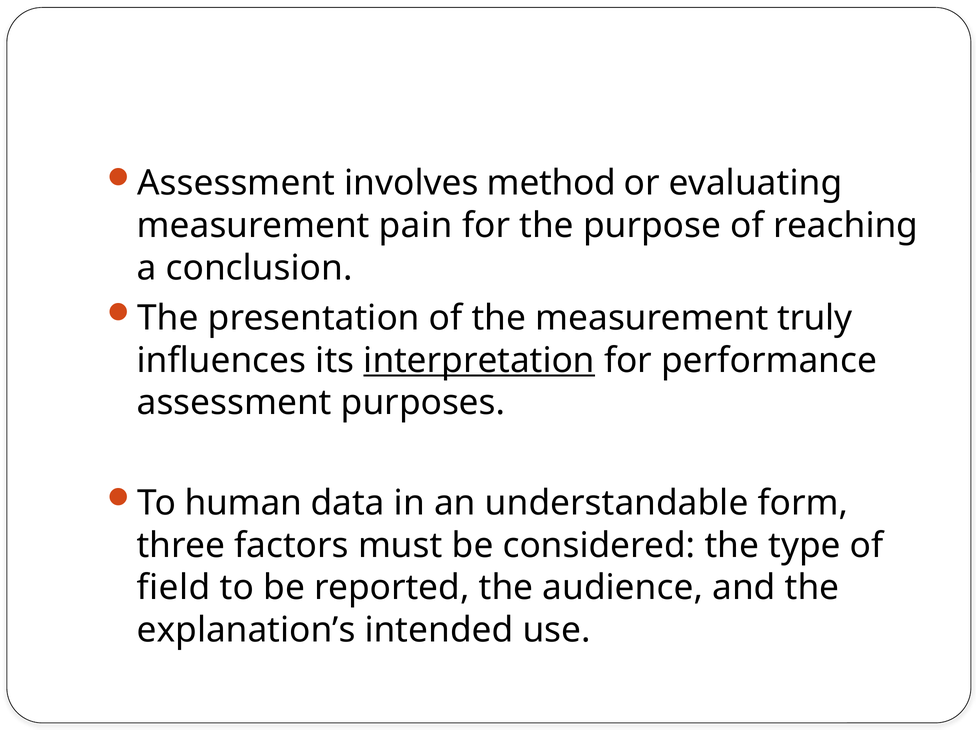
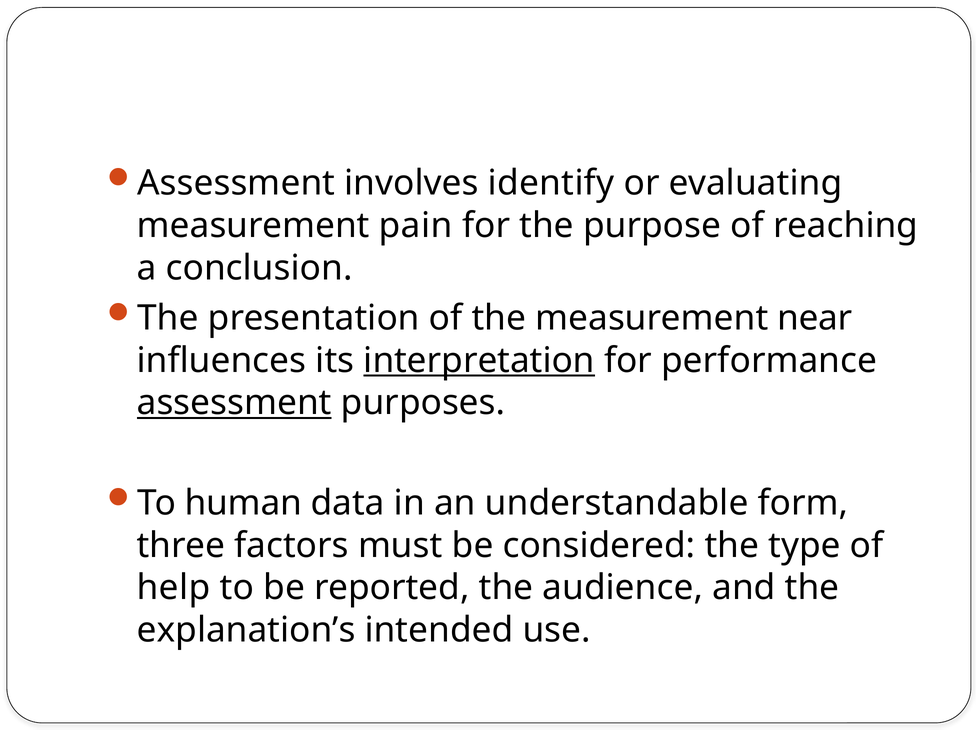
method: method -> identify (551, 183)
truly: truly -> near (815, 318)
assessment underline: none -> present (234, 403)
field: field -> help (174, 588)
